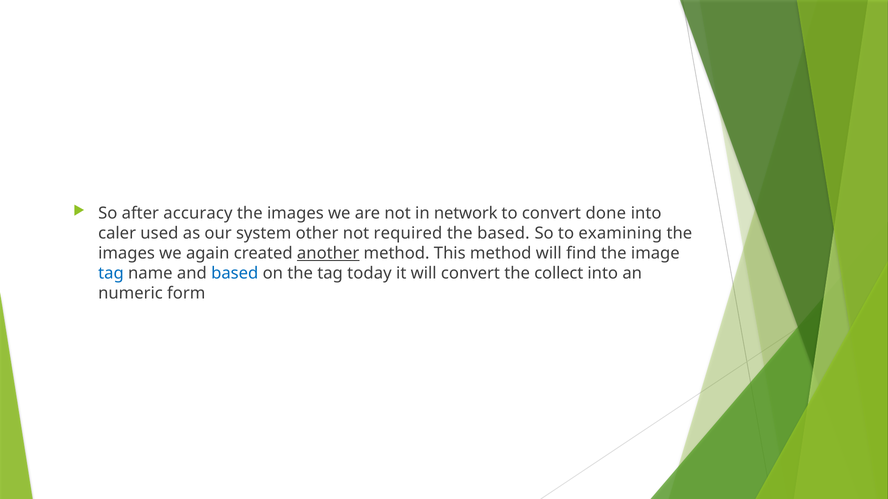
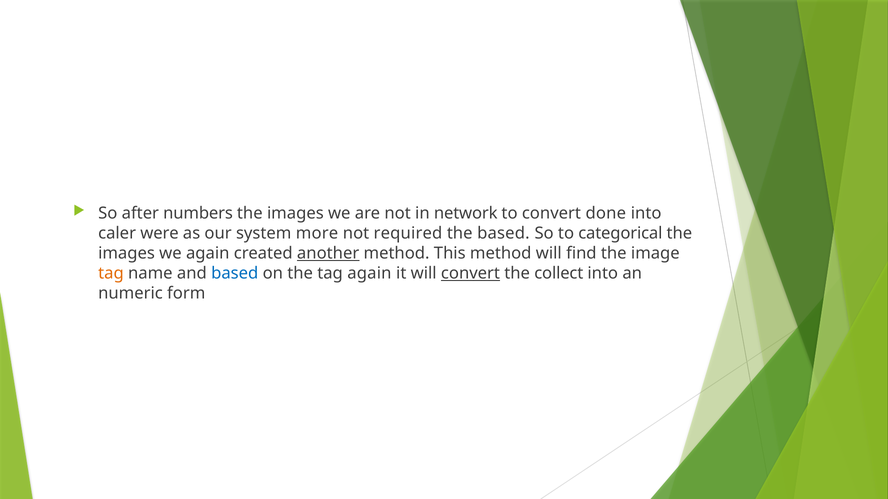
accuracy: accuracy -> numbers (198, 214)
used: used -> were (160, 234)
other: other -> more (317, 234)
examining: examining -> categorical (620, 234)
tag colour: blue -> orange (111, 273)
tag today: today -> again (369, 273)
convert underline: none -> present (470, 273)
